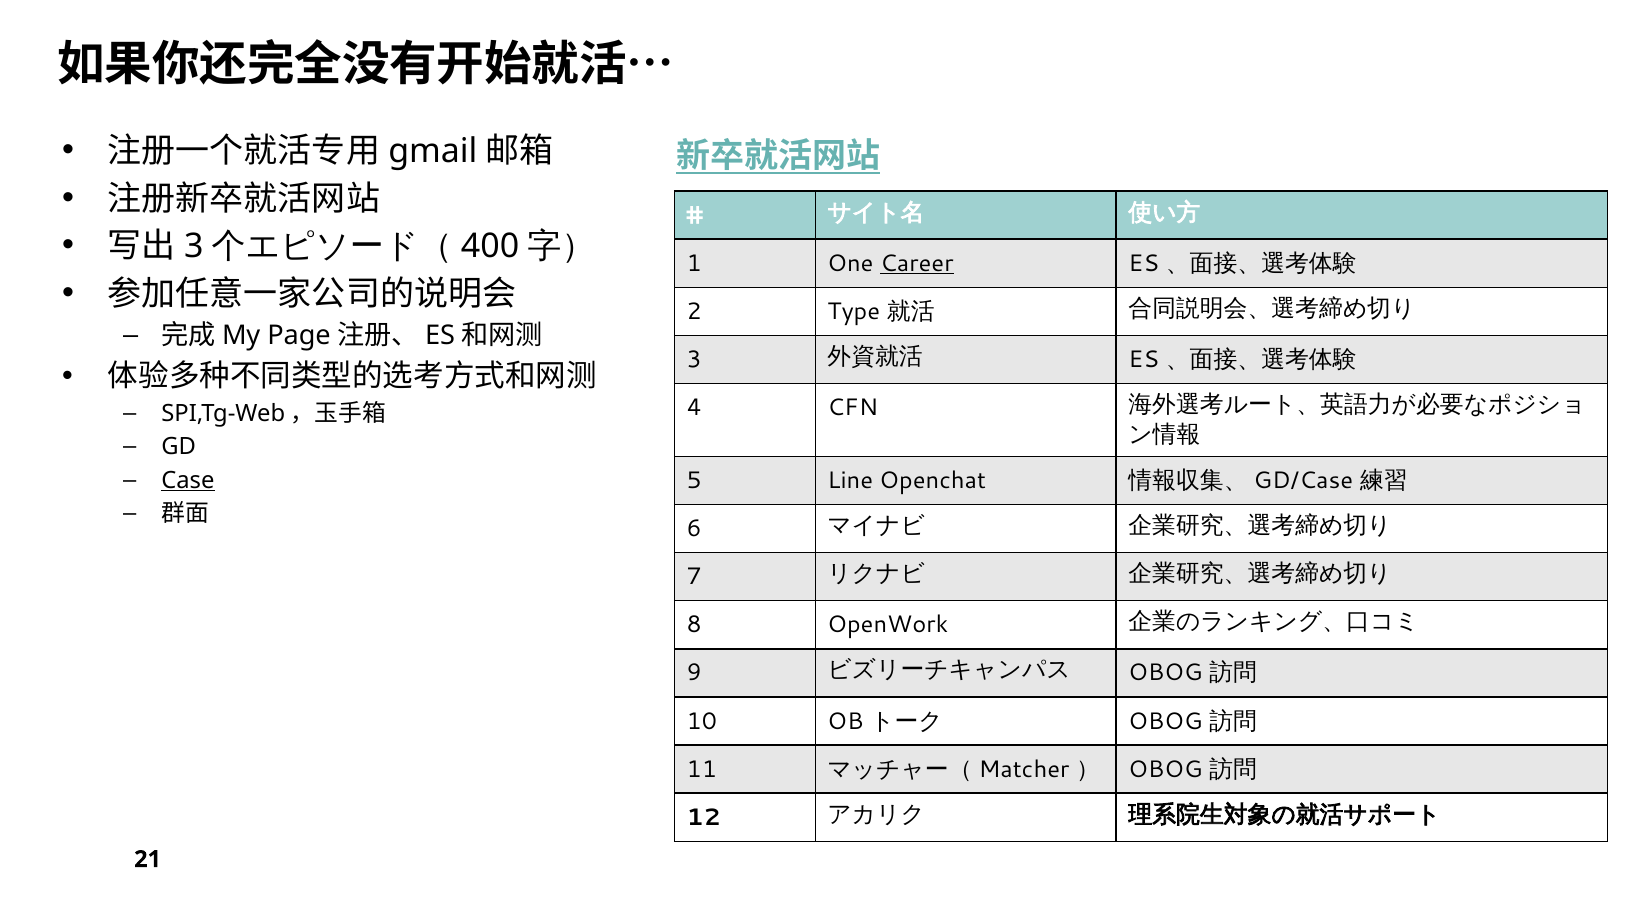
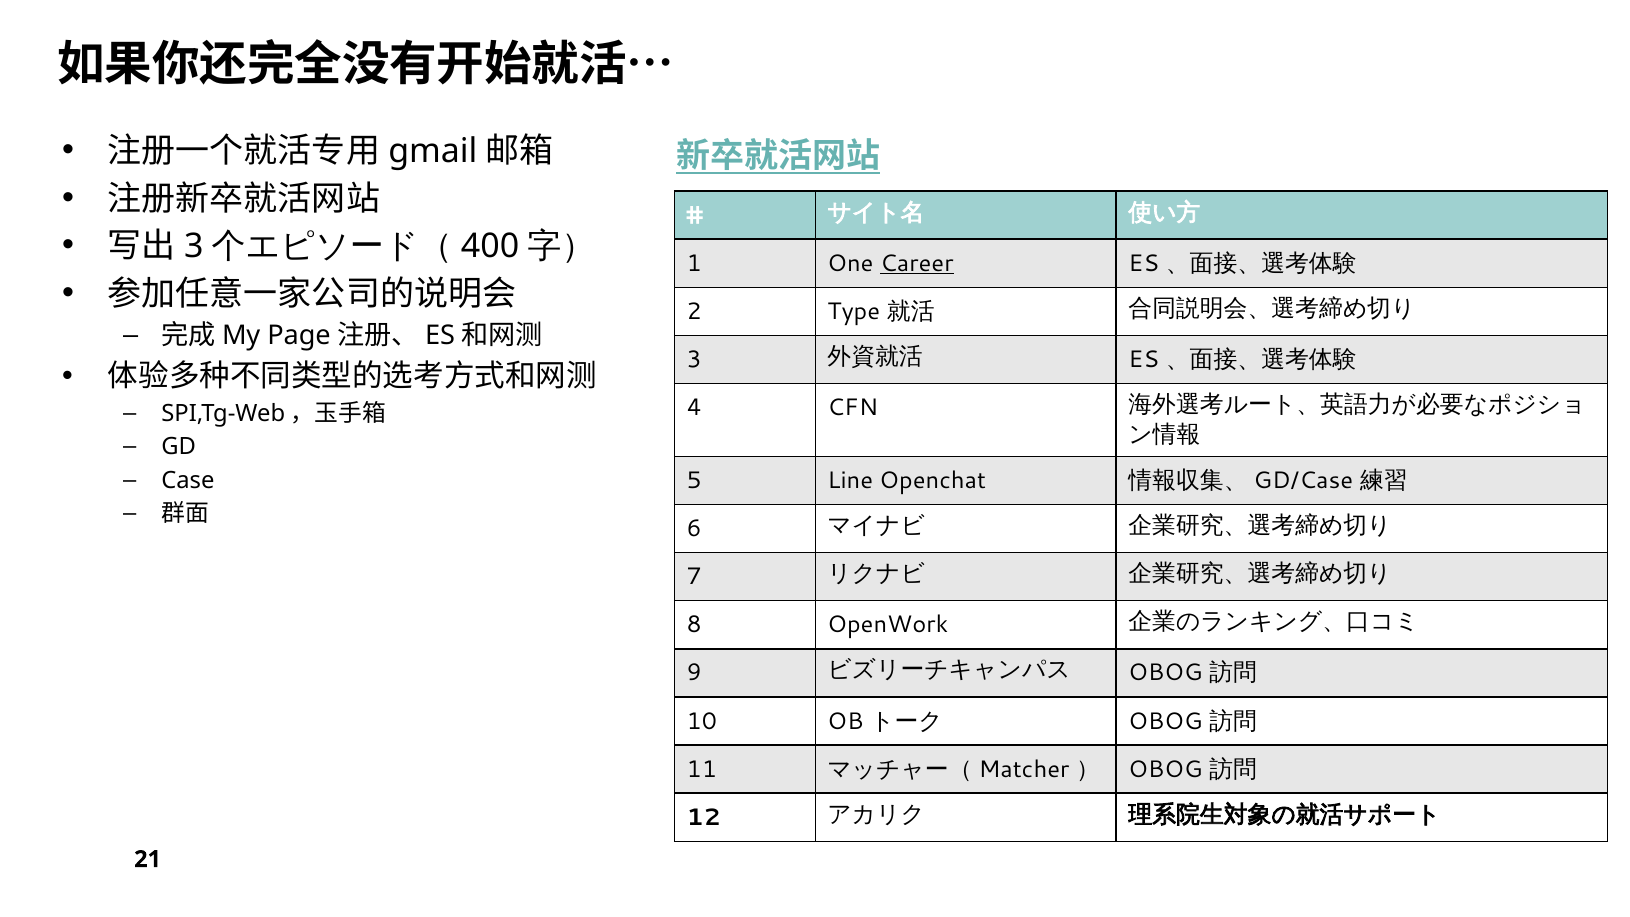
Case underline: present -> none (188, 480)
